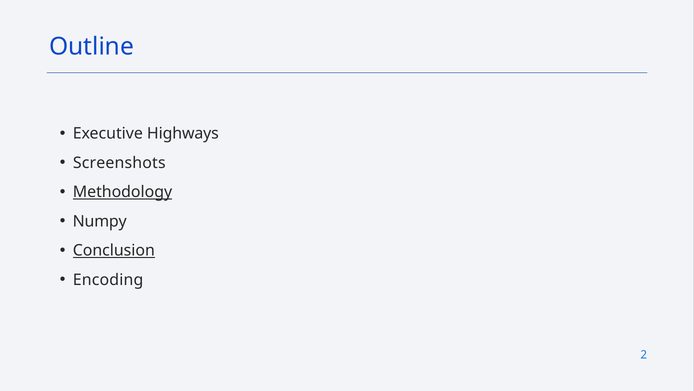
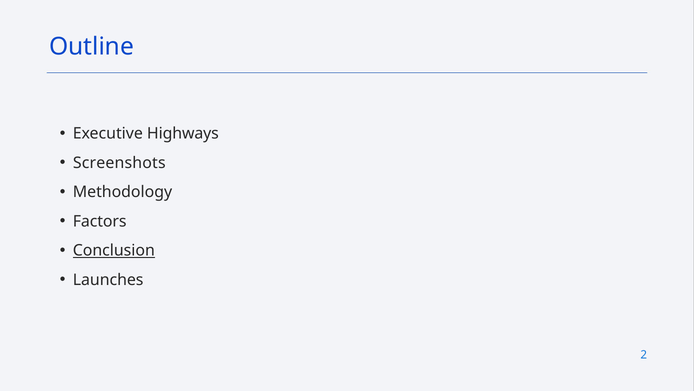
Methodology underline: present -> none (122, 192)
Numpy: Numpy -> Factors (100, 221)
Encoding: Encoding -> Launches (108, 279)
